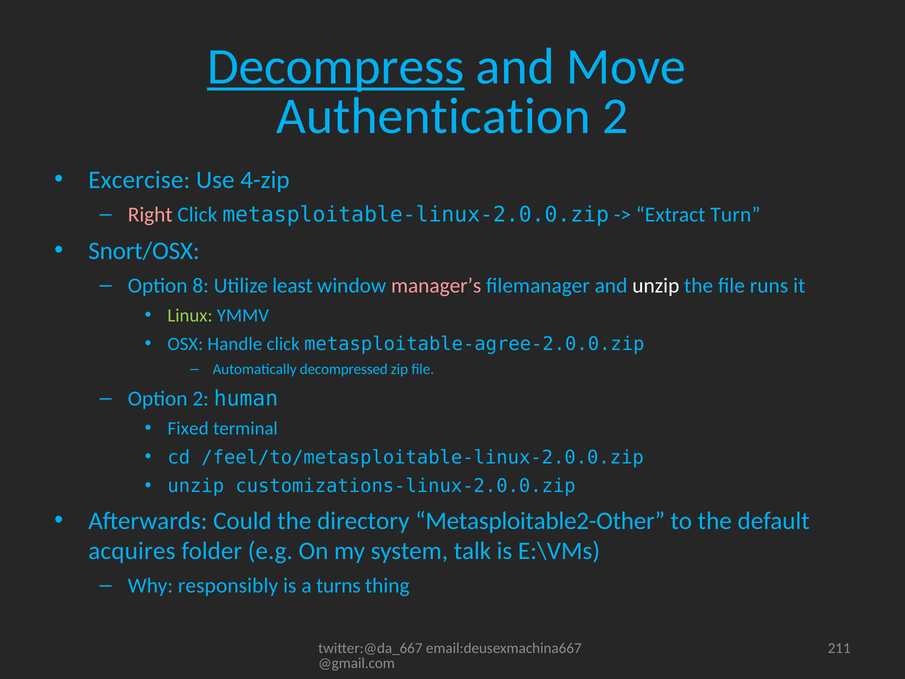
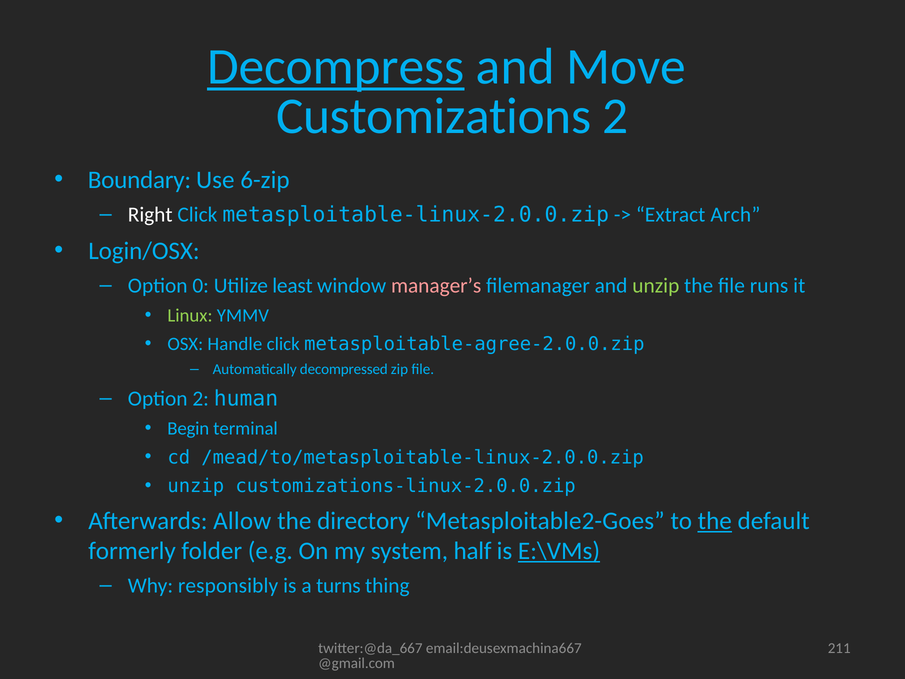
Authentication: Authentication -> Customizations (434, 116)
Excercise: Excercise -> Boundary (139, 180)
4-zip: 4-zip -> 6-zip (265, 180)
Right colour: pink -> white (150, 214)
Turn: Turn -> Arch (735, 214)
Snort/OSX: Snort/OSX -> Login/OSX (144, 251)
8: 8 -> 0 (201, 285)
unzip colour: white -> light green (656, 285)
Fixed: Fixed -> Begin (188, 429)
/feel/to/metasploitable-linux-2.0.0.zip: /feel/to/metasploitable-linux-2.0.0.zip -> /mead/to/metasploitable-linux-2.0.0.zip (423, 457)
Could: Could -> Allow (242, 521)
Metasploitable2-Other: Metasploitable2-Other -> Metasploitable2-Goes (540, 521)
the underline: none -> present (715, 521)
acquires: acquires -> formerly (132, 551)
talk: talk -> half (473, 551)
E:\VMs underline: none -> present (559, 551)
